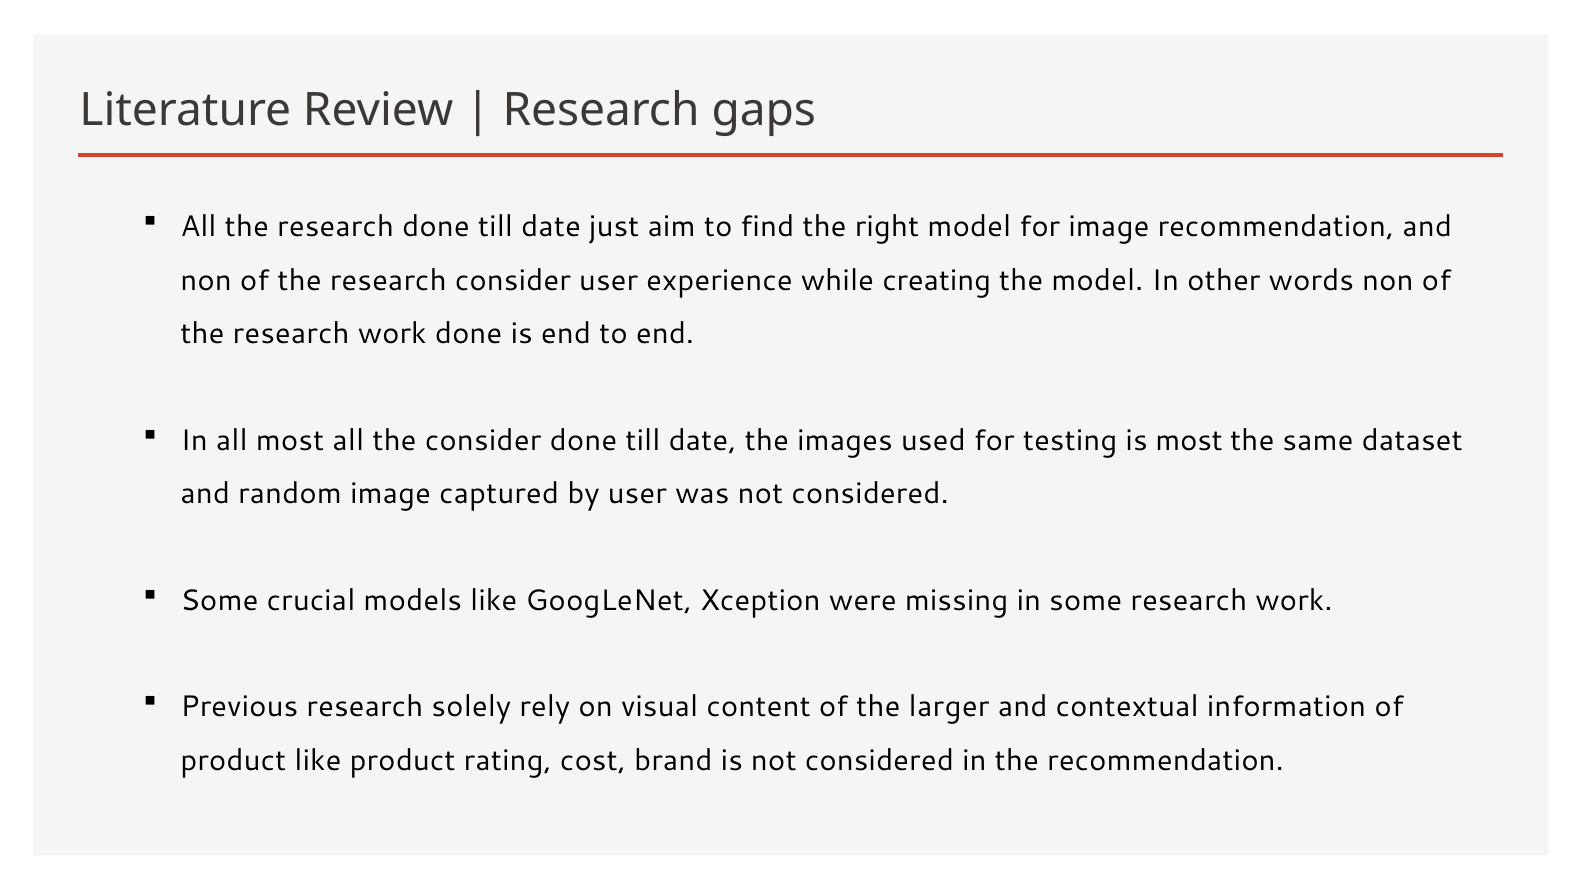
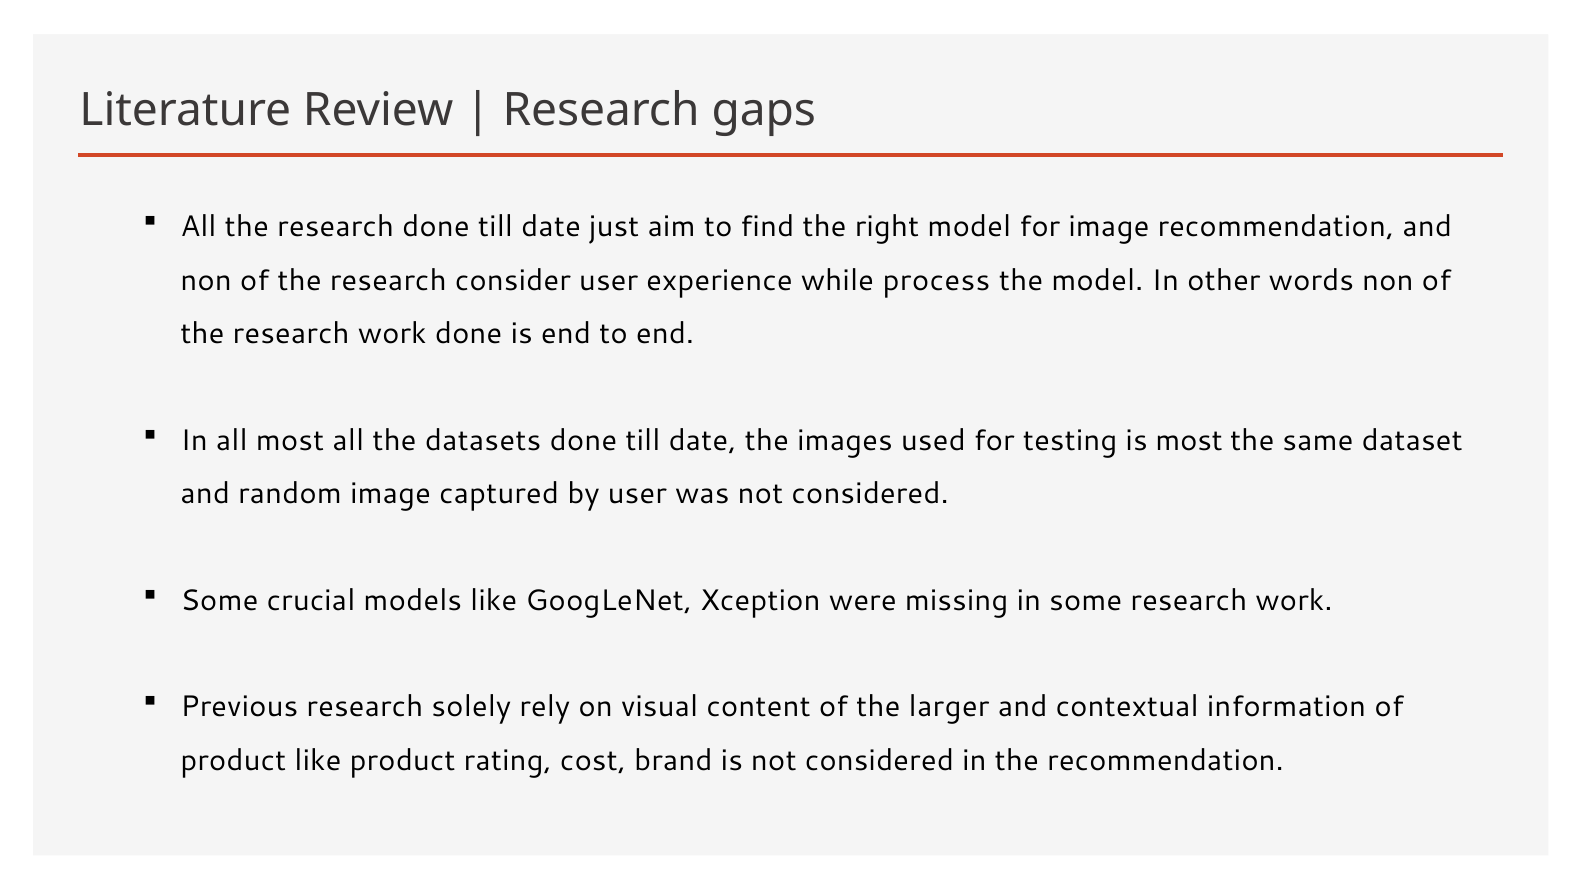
creating: creating -> process (936, 280)
the consider: consider -> datasets (483, 441)
